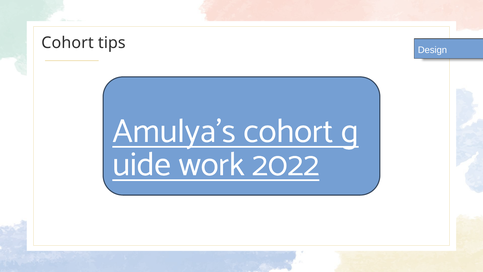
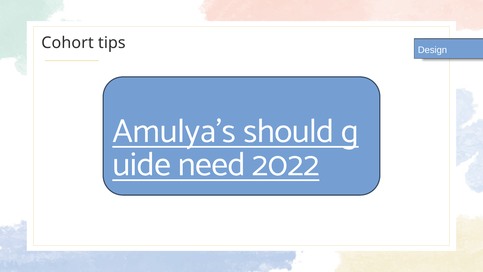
Amulya’s cohort: cohort -> should (289, 131)
work: work -> need (212, 164)
